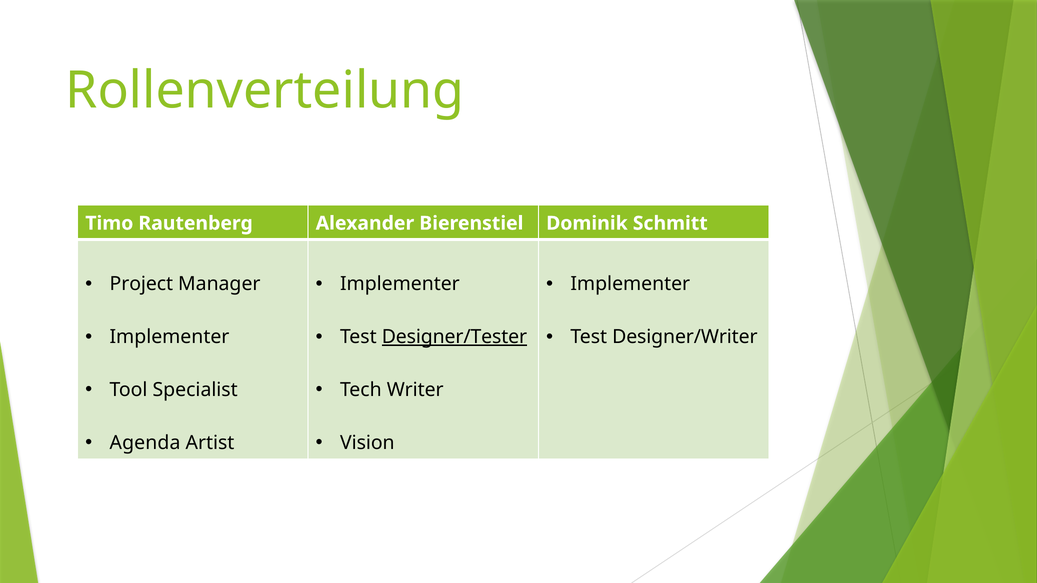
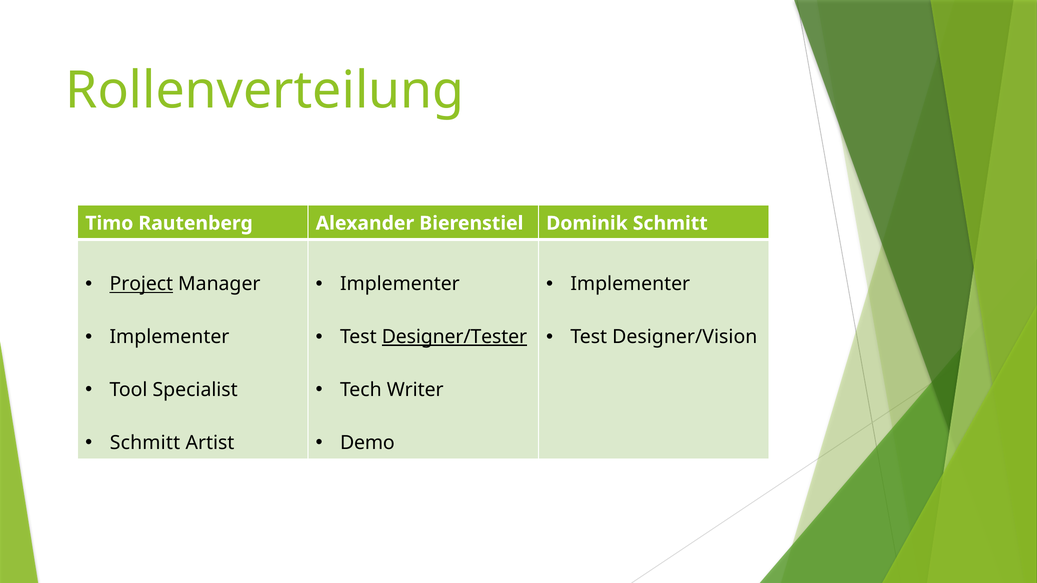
Project underline: none -> present (141, 284)
Designer/Writer: Designer/Writer -> Designer/Vision (685, 337)
Agenda: Agenda -> Schmitt (145, 443)
Vision: Vision -> Demo (367, 443)
